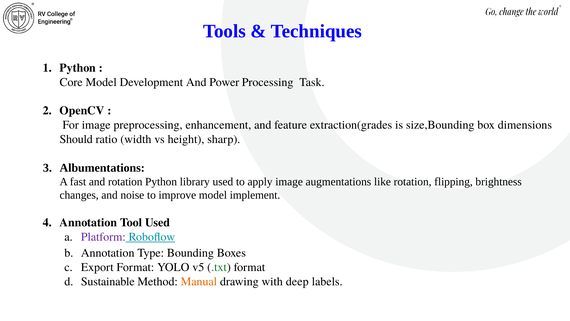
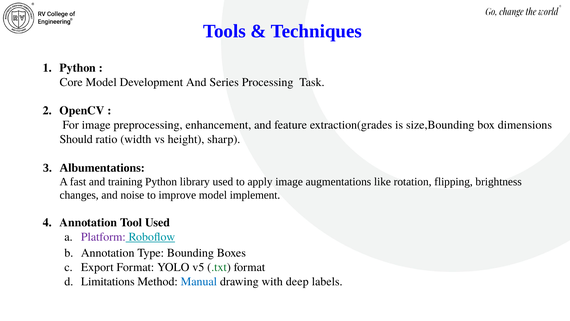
Power: Power -> Series (224, 82)
and rotation: rotation -> training (125, 181)
Sustainable: Sustainable -> Limitations (108, 281)
Manual colour: orange -> blue (199, 281)
